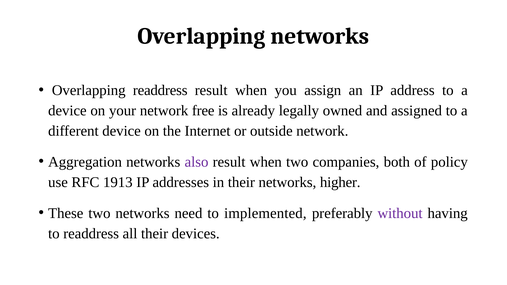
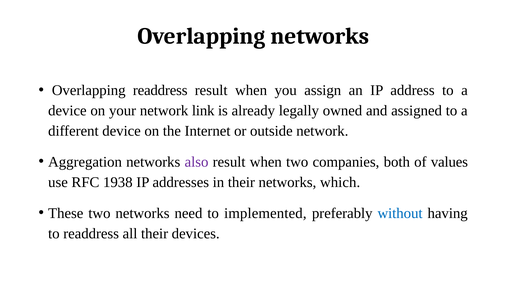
free: free -> link (203, 111)
policy: policy -> values (449, 162)
1913: 1913 -> 1938 (118, 182)
higher: higher -> which (340, 182)
without colour: purple -> blue (400, 213)
